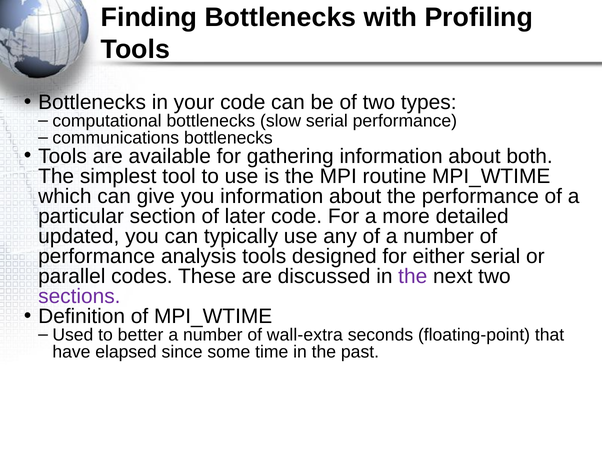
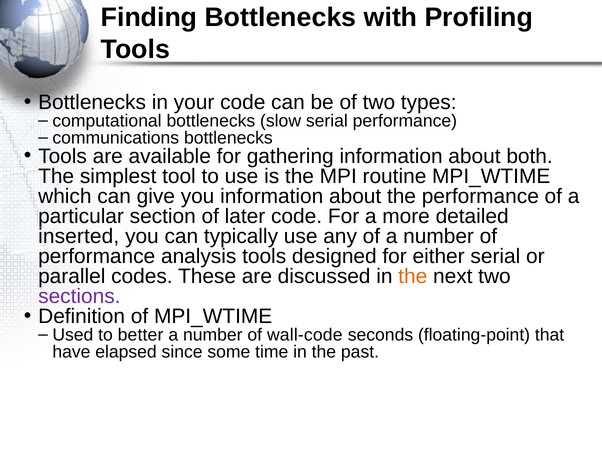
updated: updated -> inserted (79, 237)
the colour: purple -> orange (413, 277)
wall-extra: wall-extra -> wall-code (305, 335)
